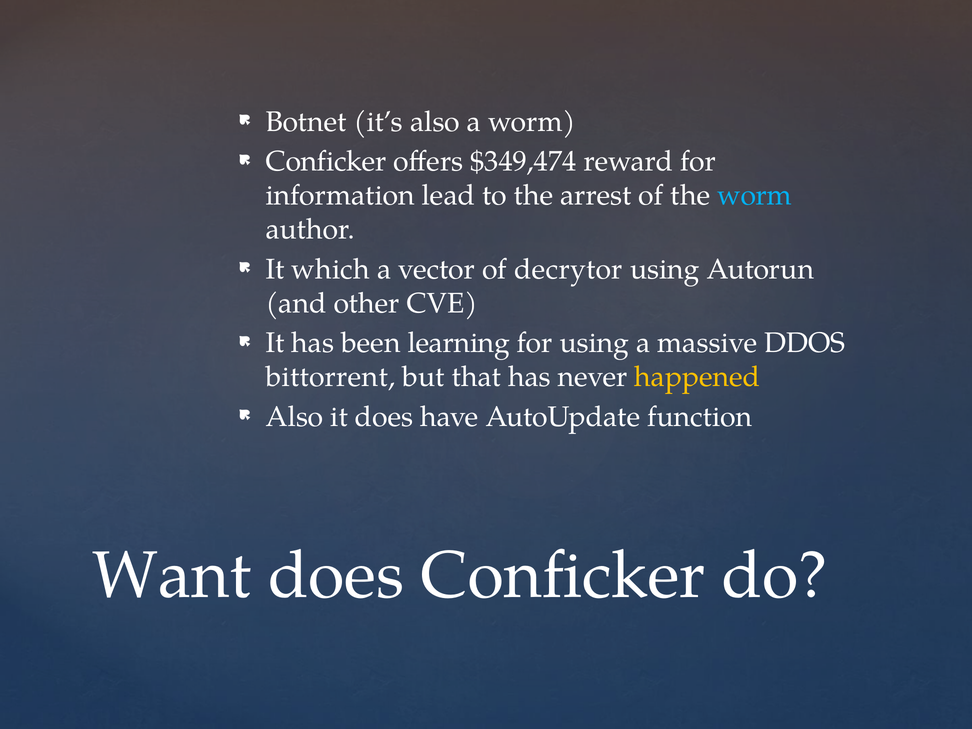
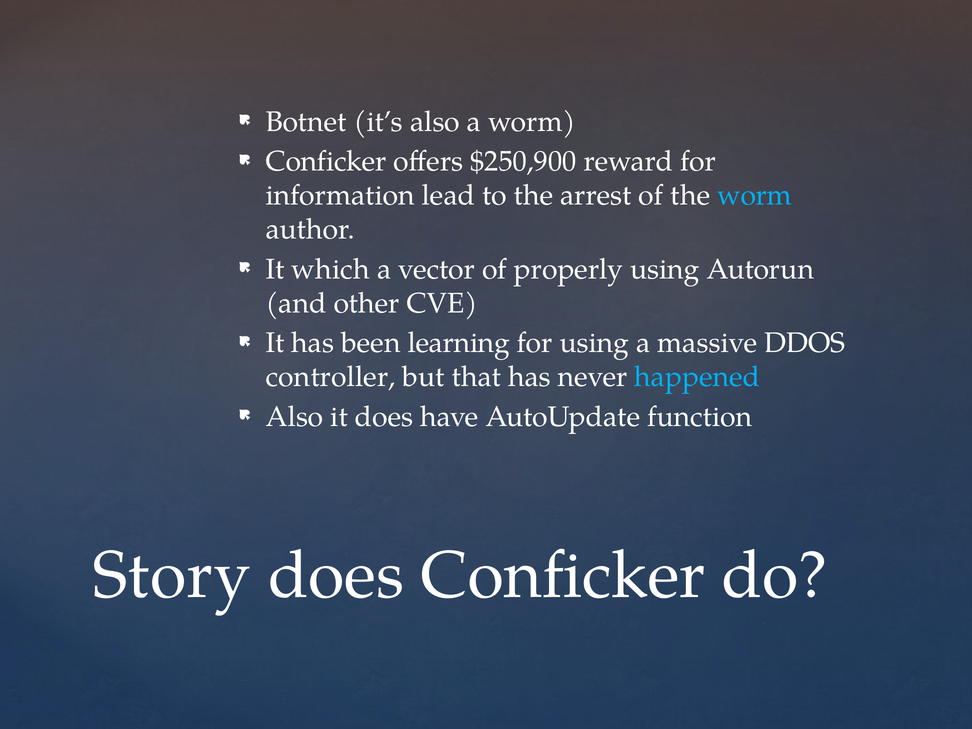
$349,474: $349,474 -> $250,900 (523, 162)
decrytor: decrytor -> properly (569, 269)
bittorrent: bittorrent -> controller (331, 377)
happened colour: yellow -> light blue (697, 377)
Want: Want -> Story (172, 576)
